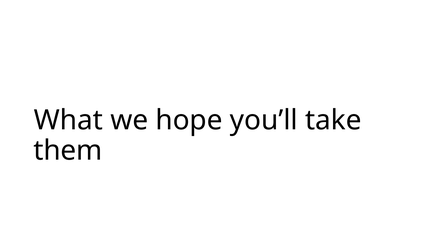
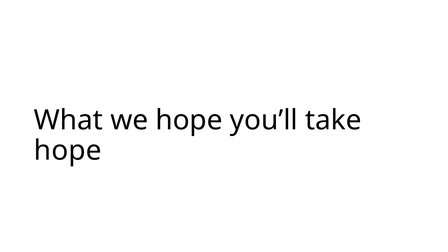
them: them -> hope (68, 151)
